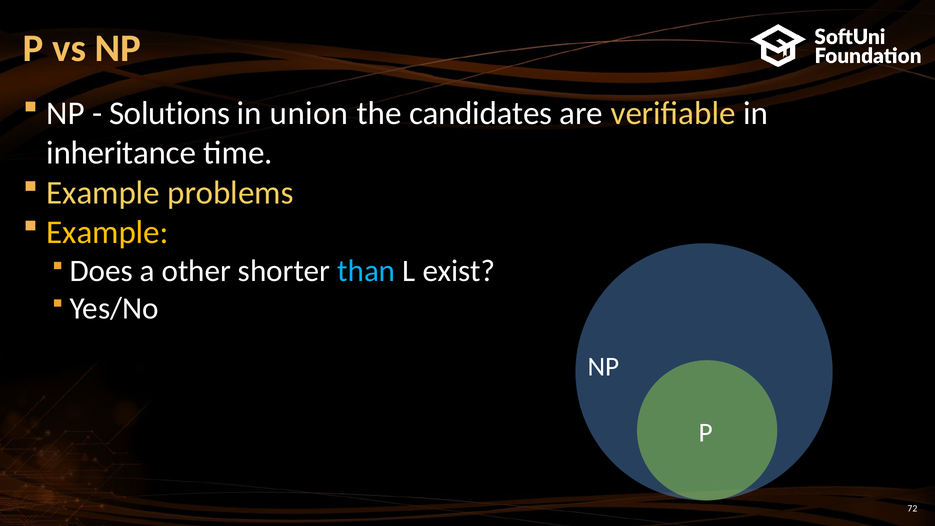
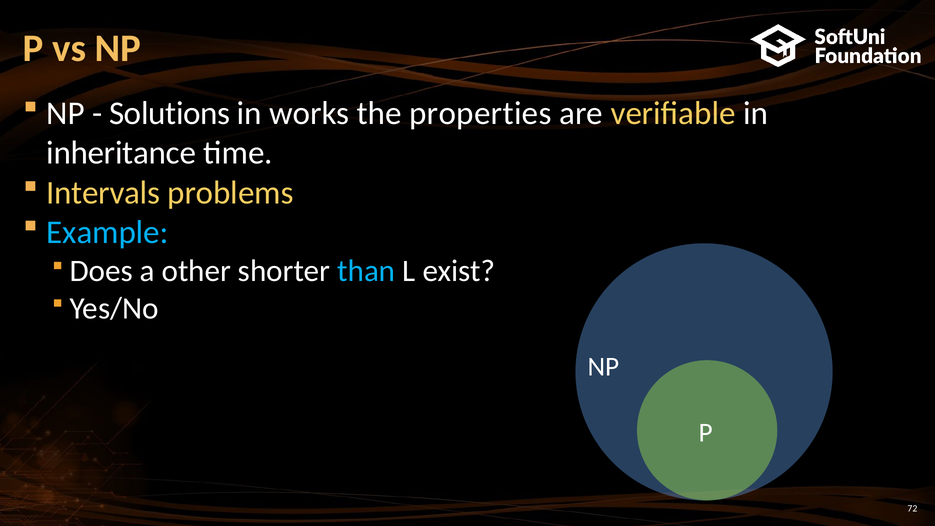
union: union -> works (309, 113)
candidates: candidates -> properties (480, 113)
Example: Example -> Intervals (103, 193)
Example colour: yellow -> light blue (107, 232)
